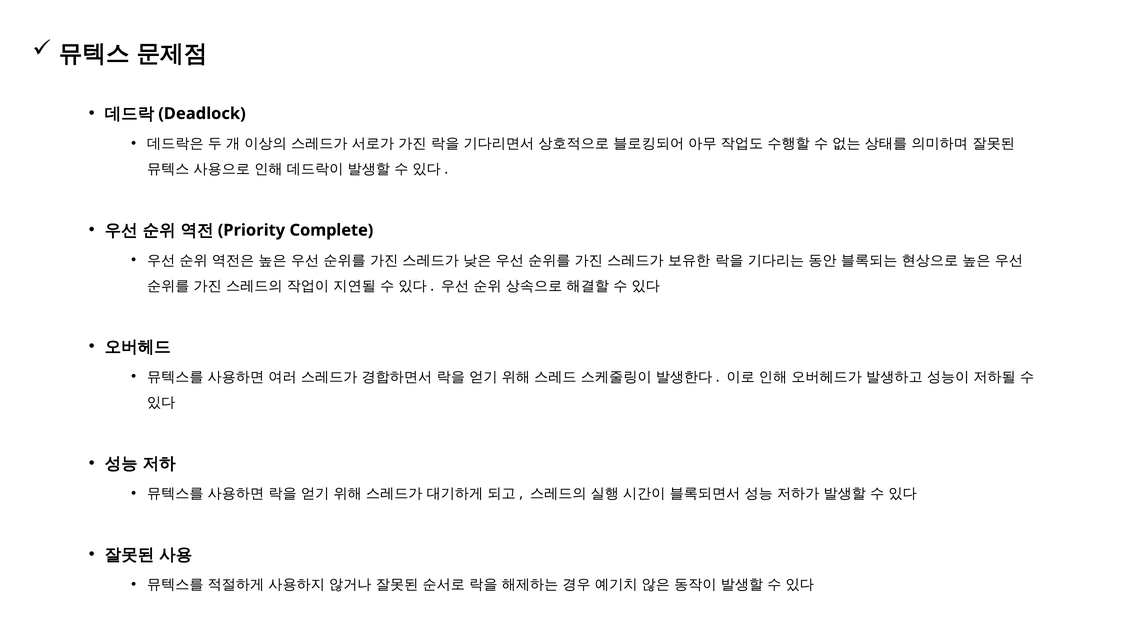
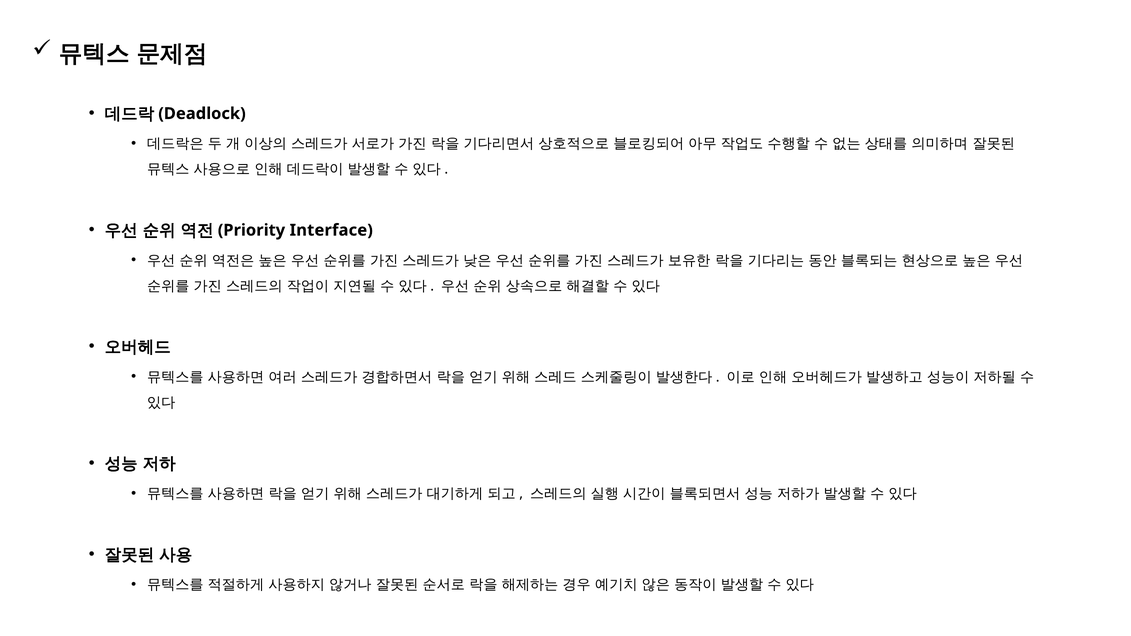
Complete: Complete -> Interface (331, 230)
